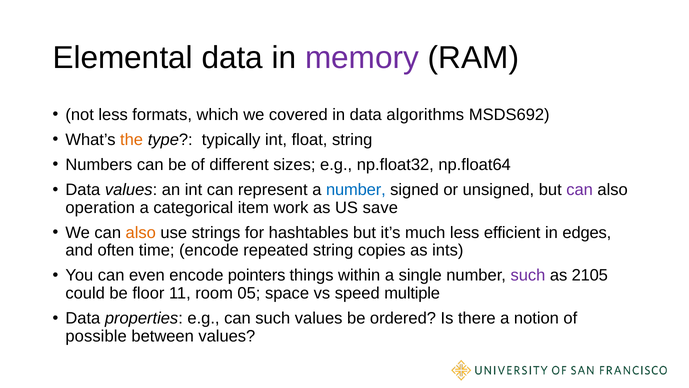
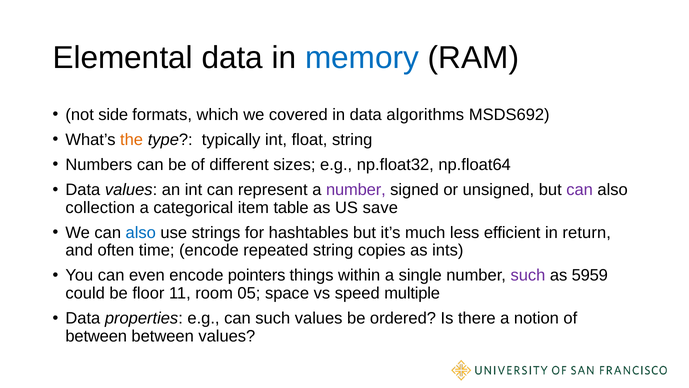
memory colour: purple -> blue (362, 58)
not less: less -> side (113, 115)
number colour: blue -> purple (356, 190)
operation: operation -> collection (100, 207)
work: work -> table (291, 207)
also colour: orange -> blue (141, 232)
edges: edges -> return (587, 232)
2105: 2105 -> 5959 (590, 275)
possible: possible -> between (96, 336)
